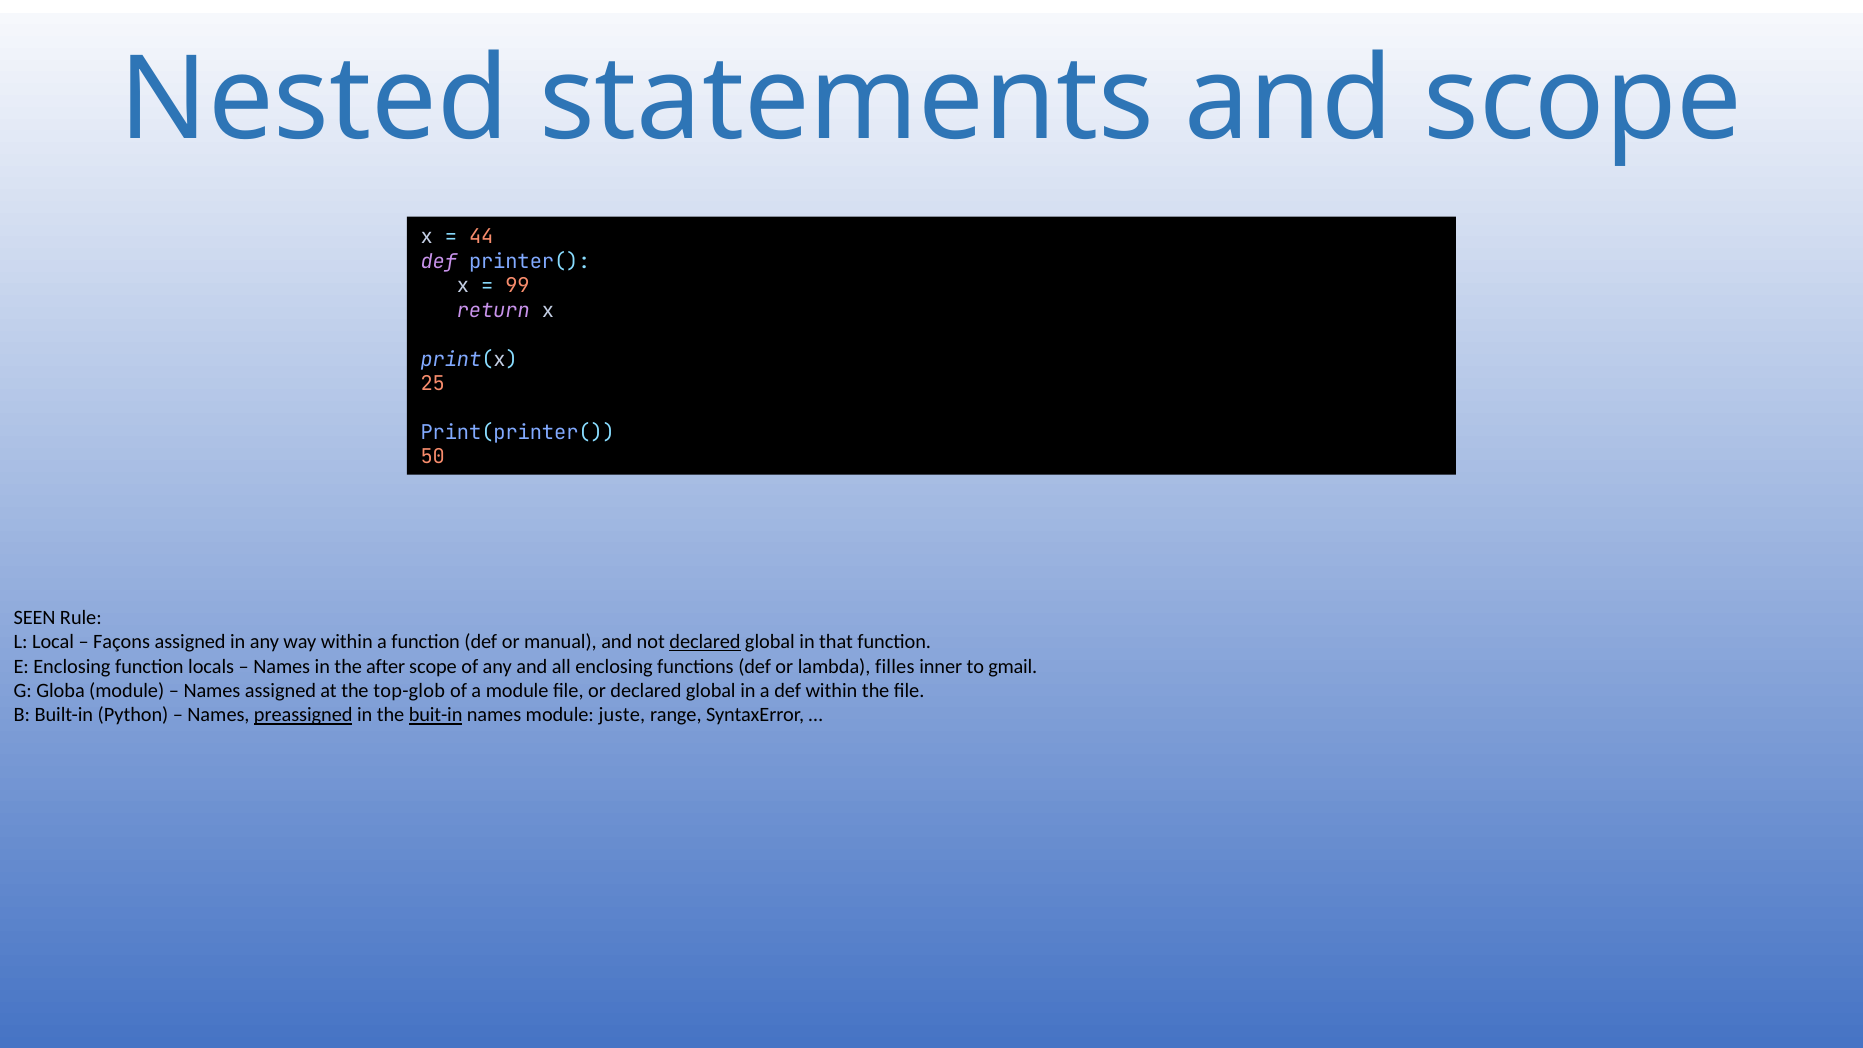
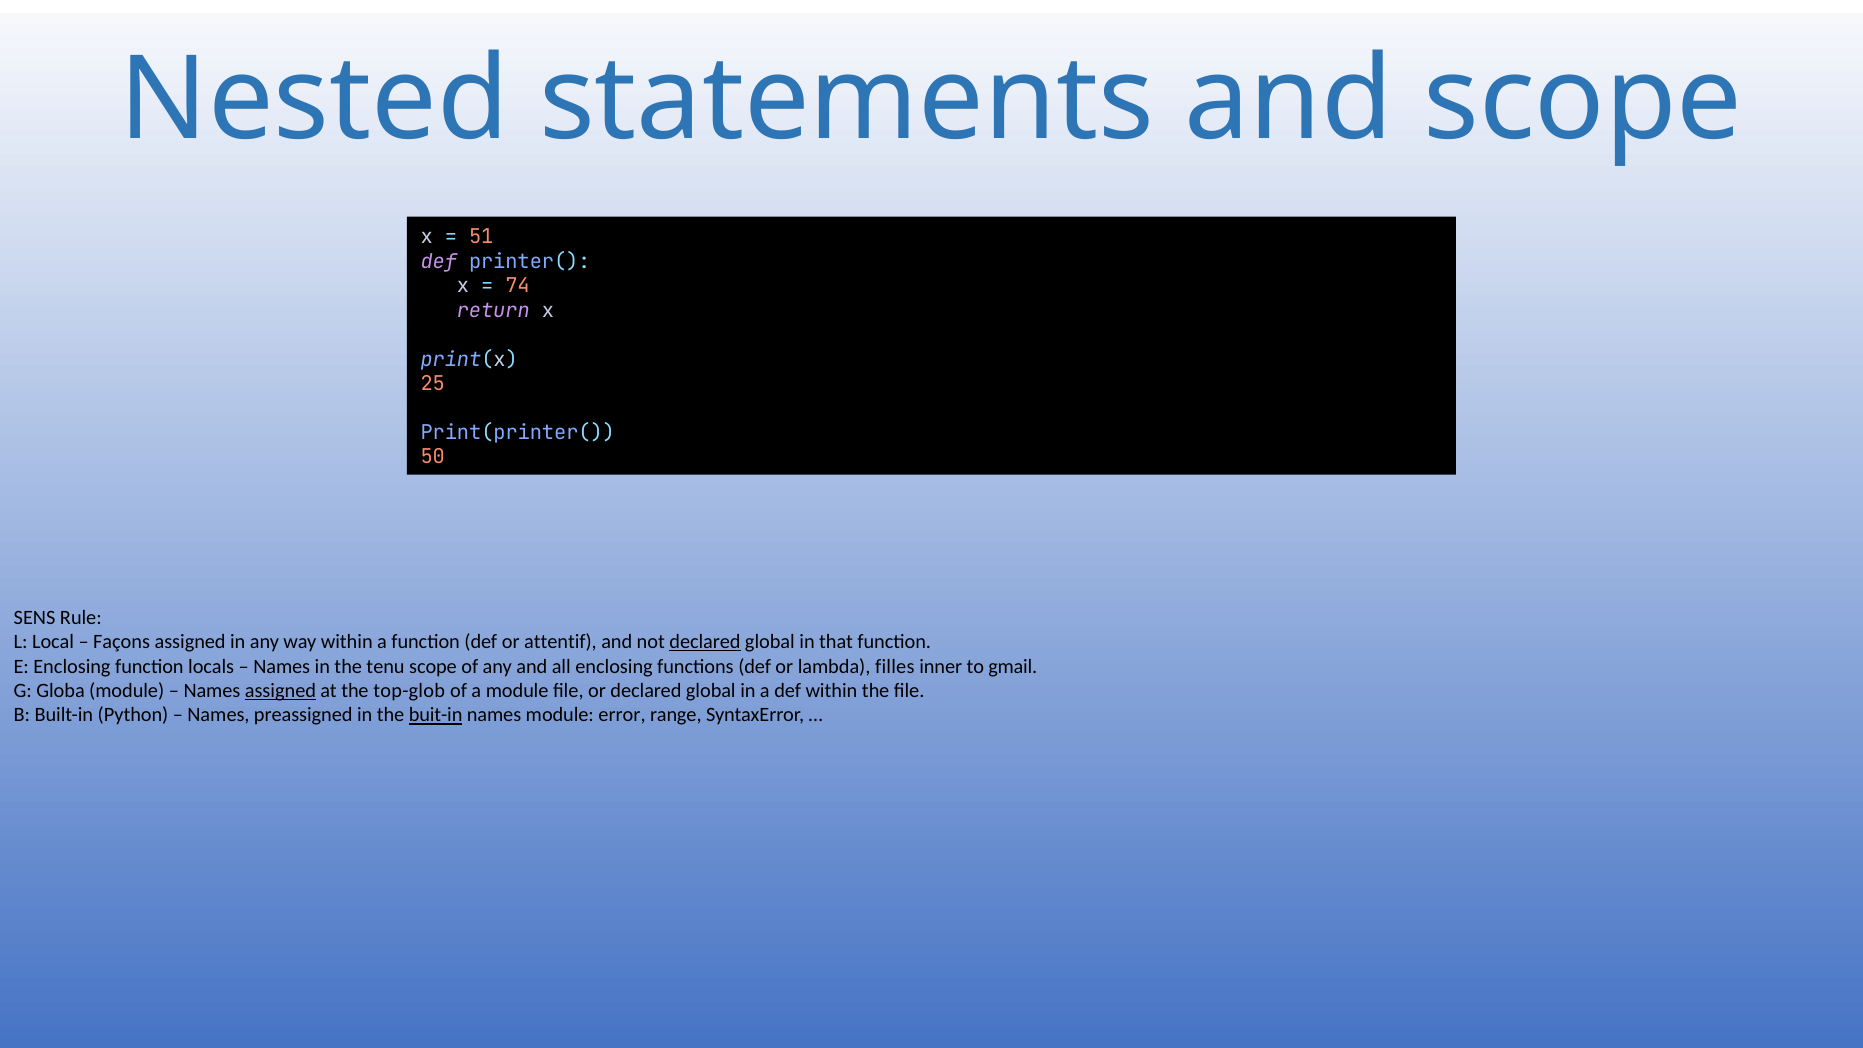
44: 44 -> 51 (481, 237)
99: 99 -> 74 (517, 286)
SEEN: SEEN -> SENS (35, 617)
manual: manual -> attentif (560, 642)
after: after -> tenu (386, 666)
assigned underline: none -> present (280, 691)
preassigned underline: present -> none (303, 715)
juste: juste -> error (622, 715)
